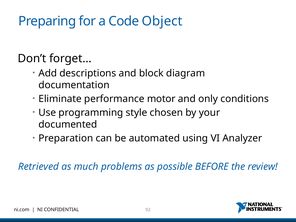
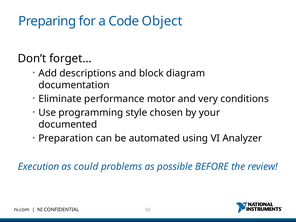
only: only -> very (208, 99)
Retrieved: Retrieved -> Execution (39, 167)
much: much -> could (86, 167)
